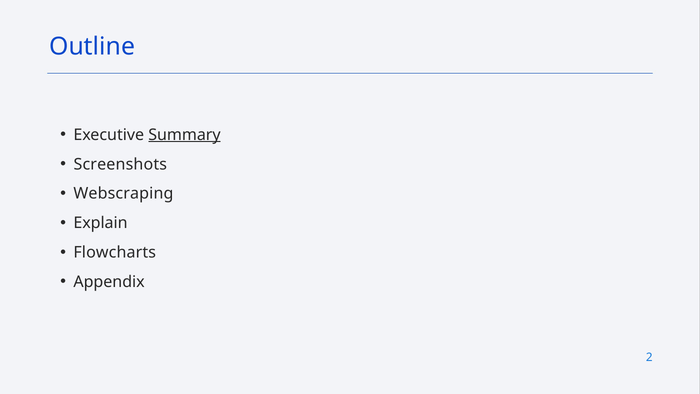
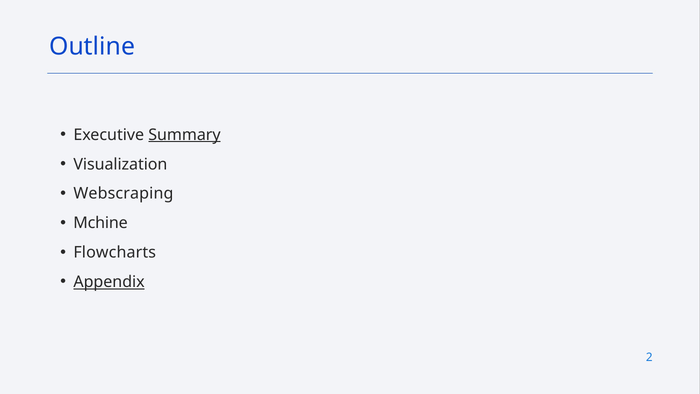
Screenshots: Screenshots -> Visualization (120, 164)
Explain: Explain -> Mchine (101, 223)
Appendix underline: none -> present (109, 282)
